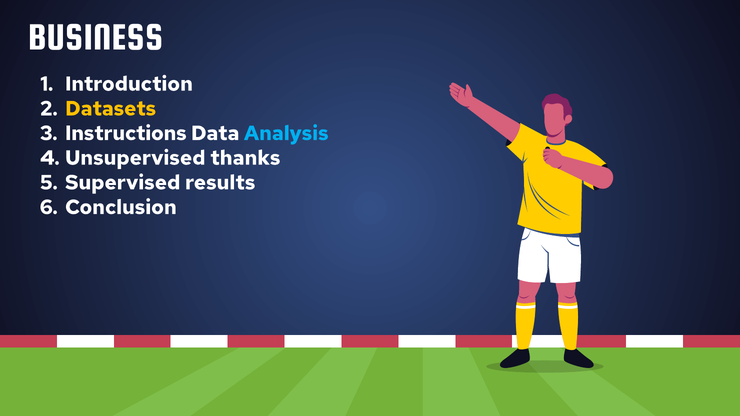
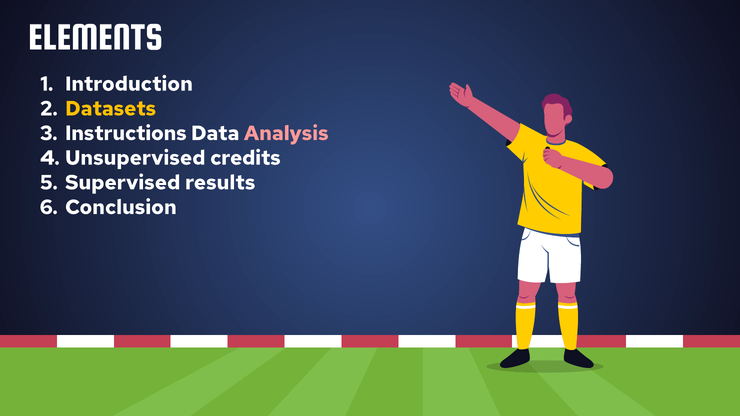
BUSINESS: BUSINESS -> ELEMENTS (96, 37)
Analysis colour: light blue -> pink (286, 133)
thanks: thanks -> credits (245, 158)
